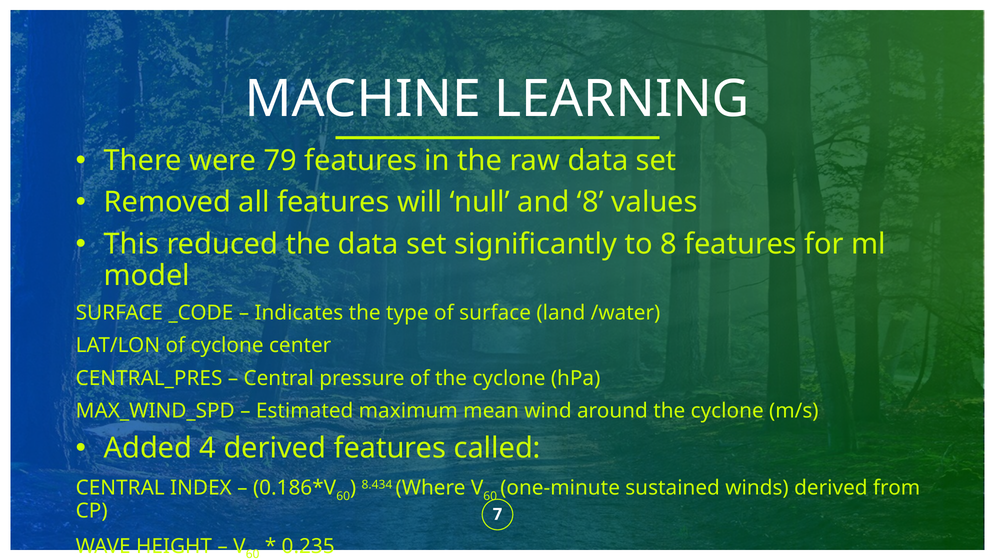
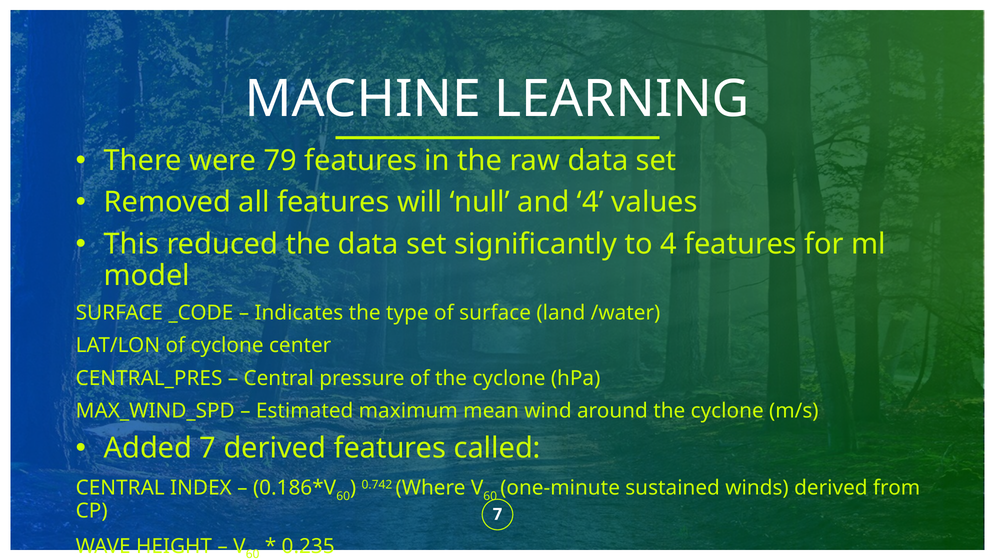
and 8: 8 -> 4 (590, 202)
to 8: 8 -> 4 (668, 244)
Added 4: 4 -> 7 (208, 448)
8.434: 8.434 -> 0.742 (377, 484)
